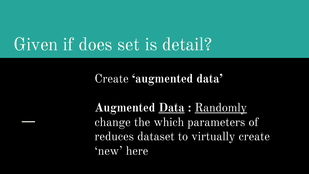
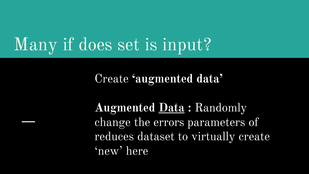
Given: Given -> Many (36, 44)
detail: detail -> input (187, 44)
Randomly underline: present -> none (221, 108)
which: which -> errors (169, 122)
